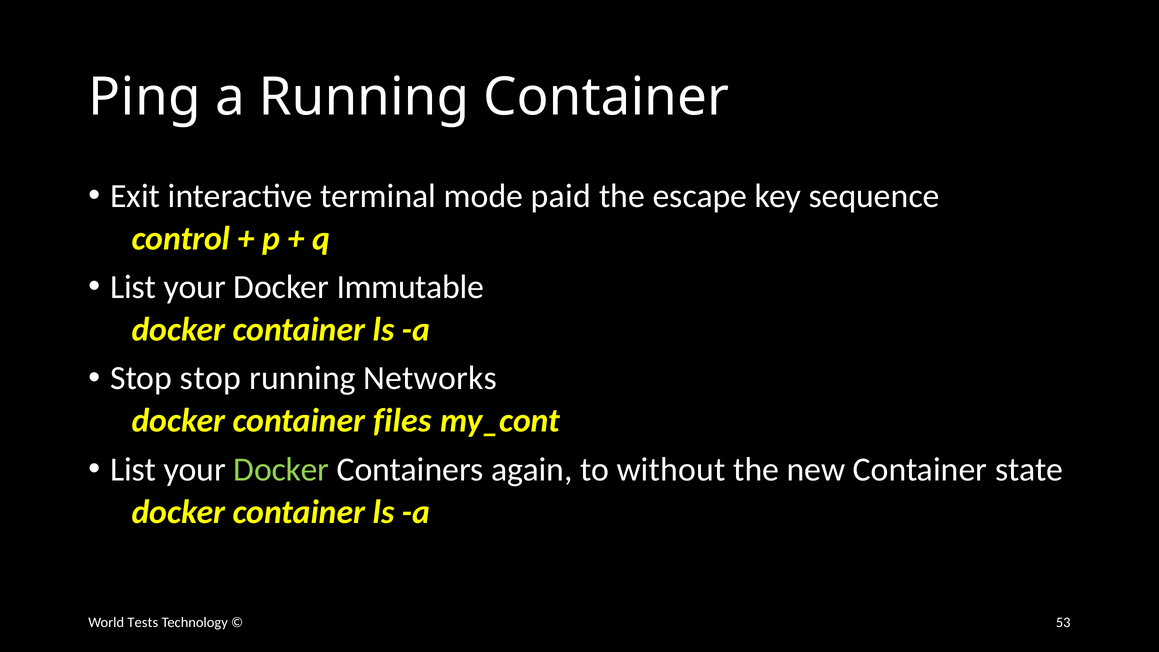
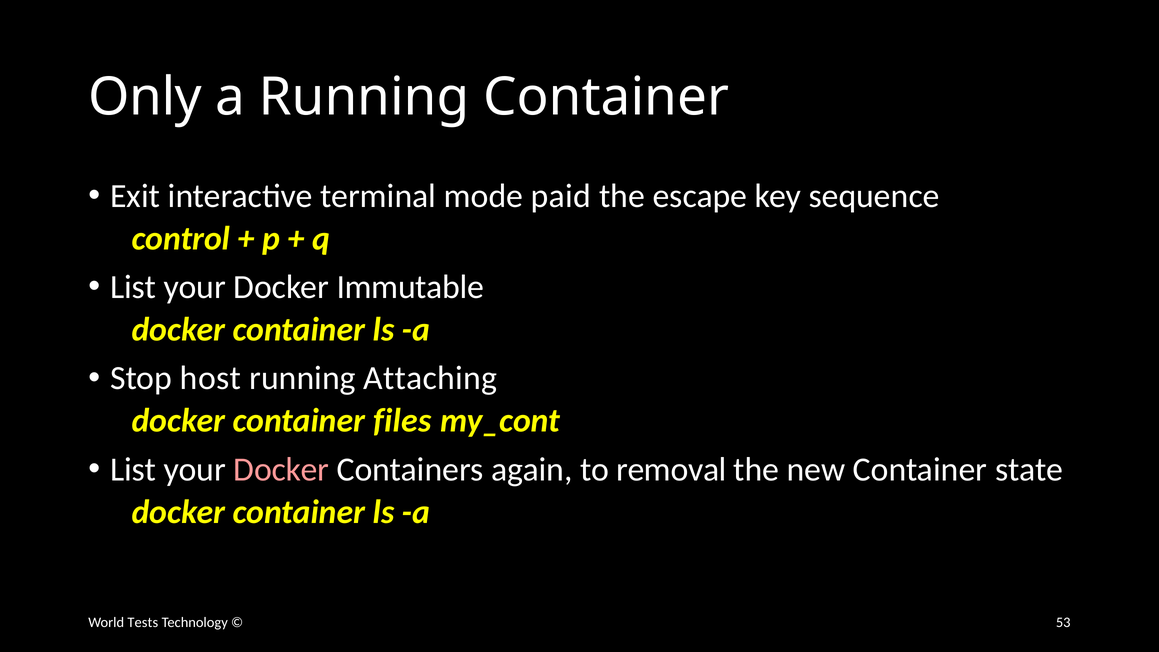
Ping: Ping -> Only (145, 97)
Stop stop: stop -> host (211, 378)
Networks: Networks -> Attaching (430, 378)
Docker colour: light green -> pink (281, 469)
without: without -> removal (671, 469)
